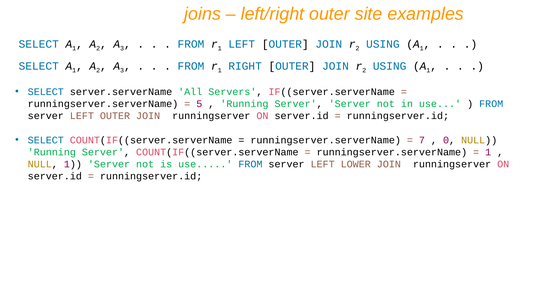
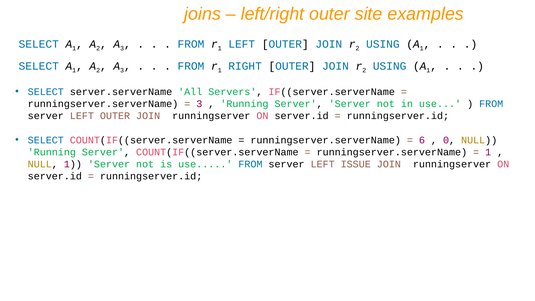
5: 5 -> 3 (199, 104)
7: 7 -> 6 (422, 140)
LOWER: LOWER -> ISSUE (356, 164)
